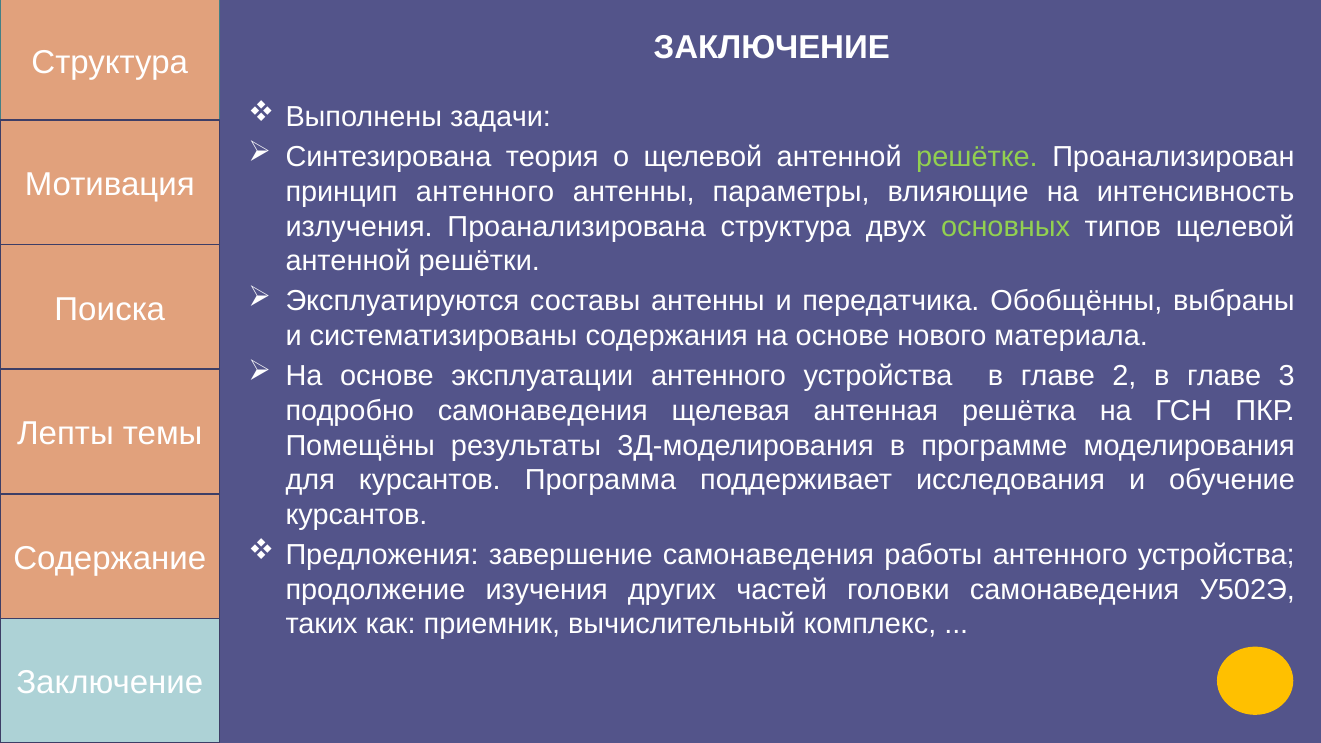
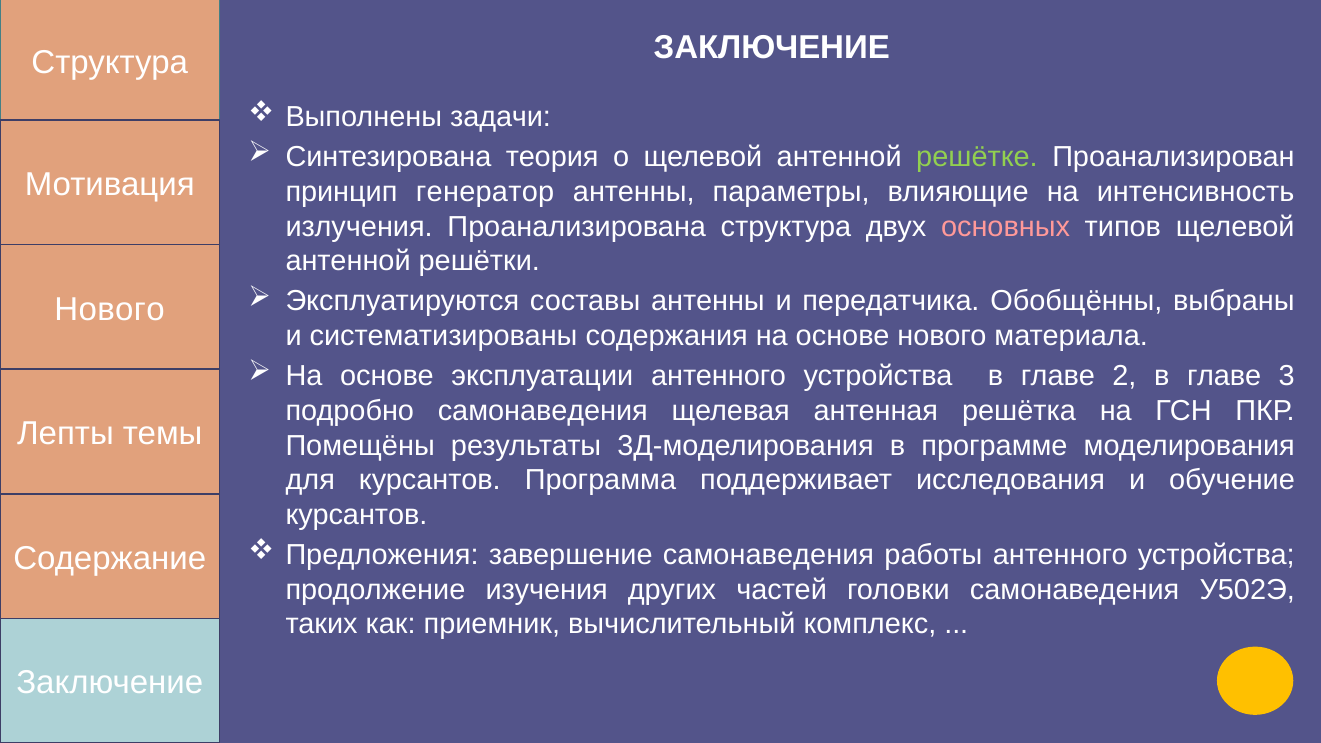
принцип антенного: антенного -> генератор (485, 192)
основных colour: light green -> pink (1006, 226)
Поиска: Поиска -> Нового (110, 309)
